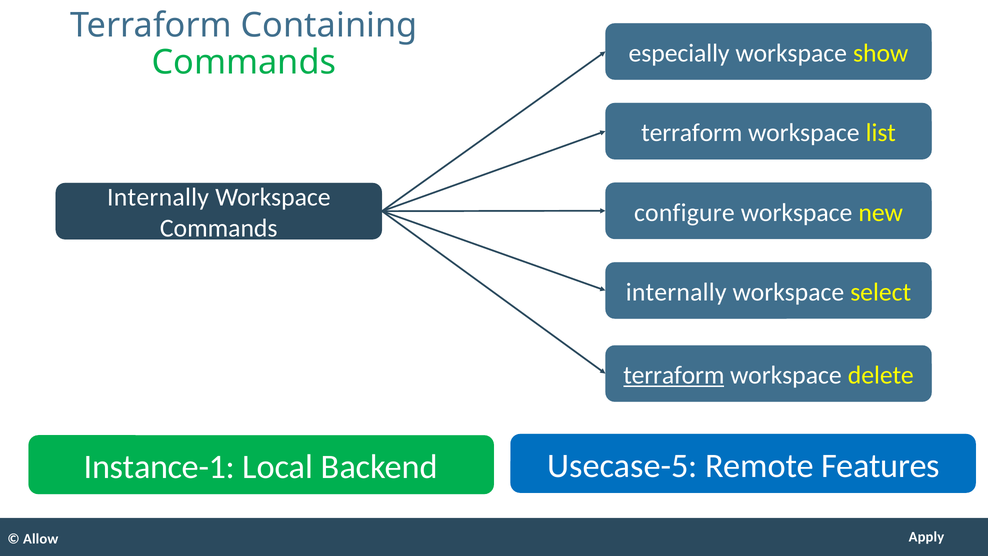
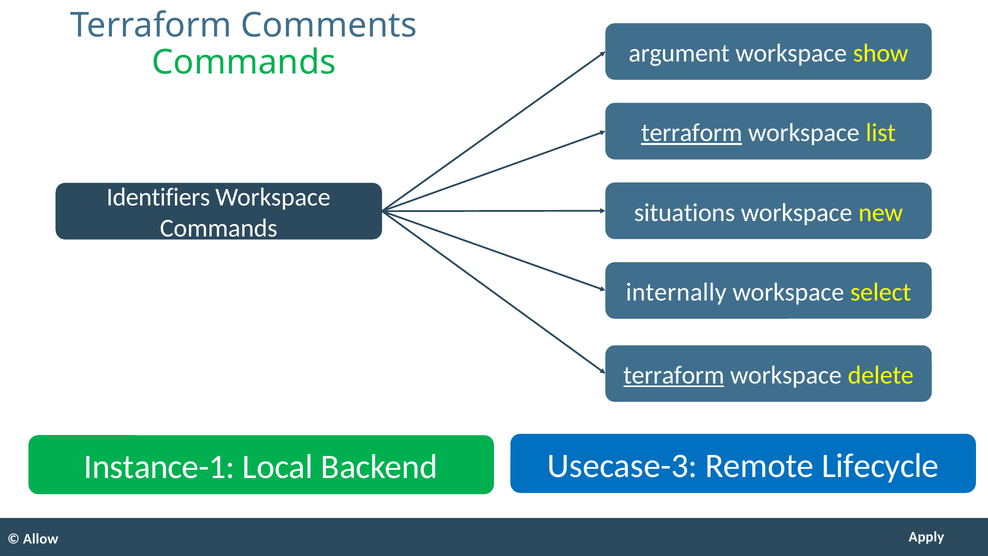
Containing: Containing -> Comments (329, 25)
especially: especially -> argument (679, 53)
terraform underline: none -> present (692, 133)
Internally: Internally -> Identifiers (158, 197)
configure: configure -> situations (685, 212)
Usecase-5: Usecase-5 -> Usecase-3 (622, 466)
Features: Features -> Lifecycle (880, 466)
